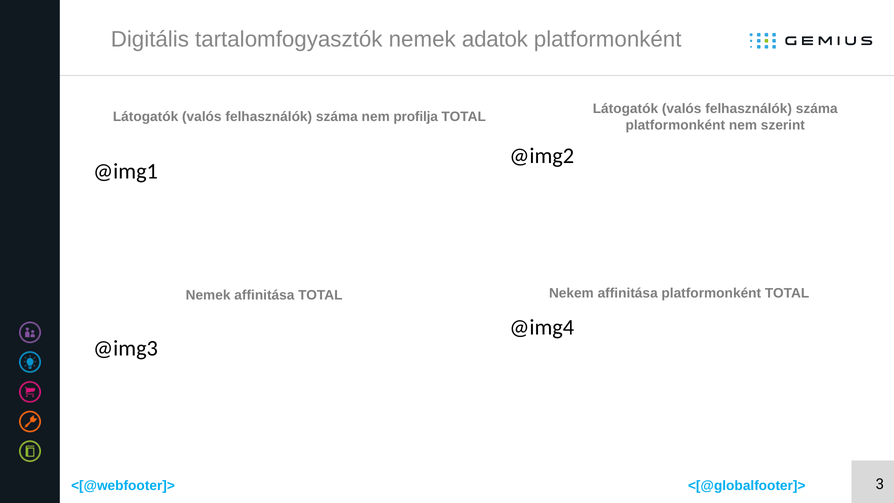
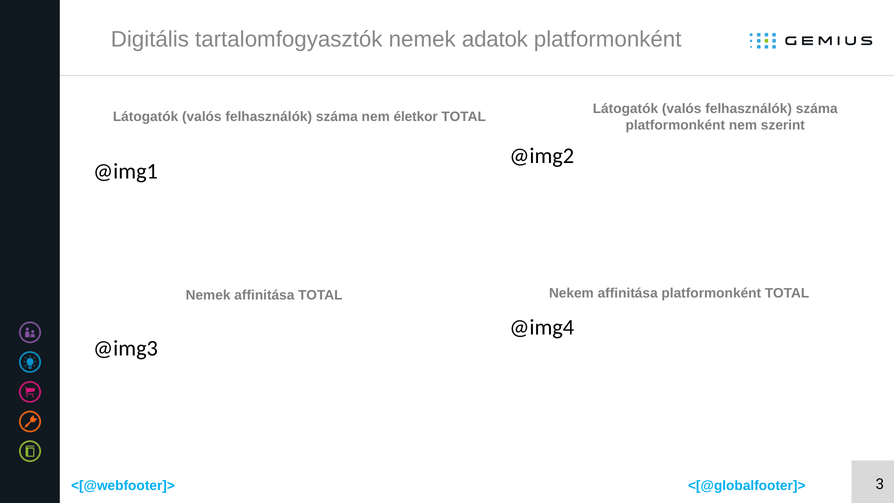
profilja: profilja -> életkor (416, 117)
